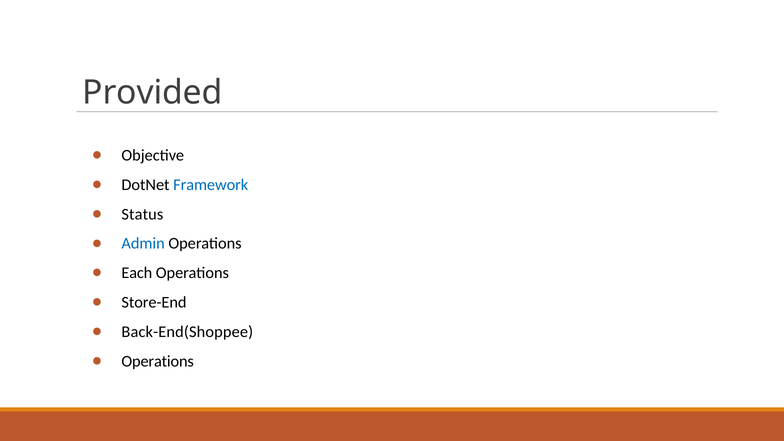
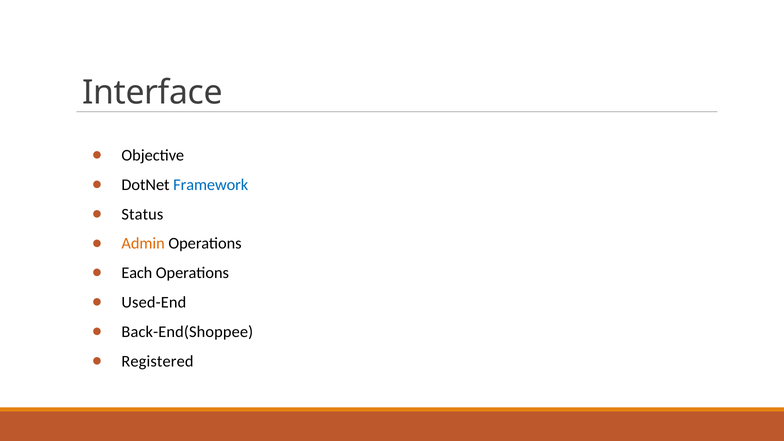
Provided: Provided -> Interface (152, 92)
Admin colour: blue -> orange (143, 244)
Store-End: Store-End -> Used-End (154, 302)
Operations: Operations -> Registered (157, 361)
